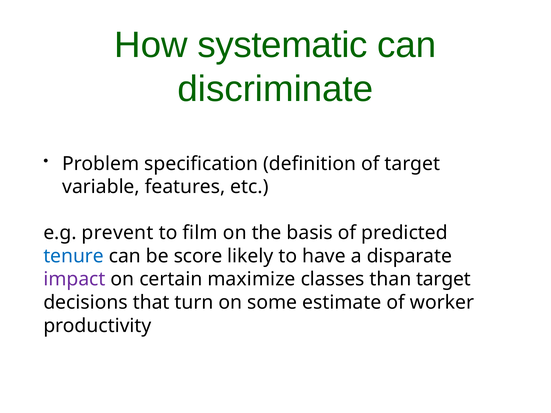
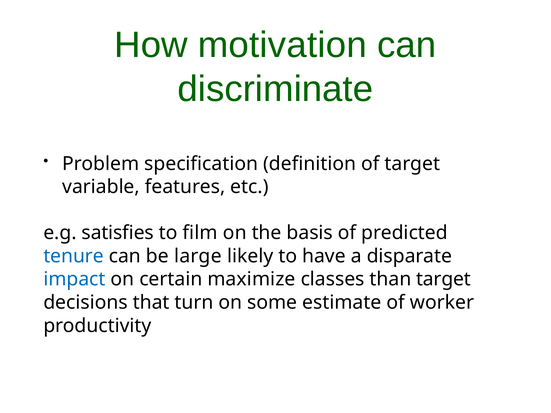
systematic: systematic -> motivation (282, 45)
prevent: prevent -> satisfies (118, 233)
score: score -> large (198, 256)
impact colour: purple -> blue (74, 279)
